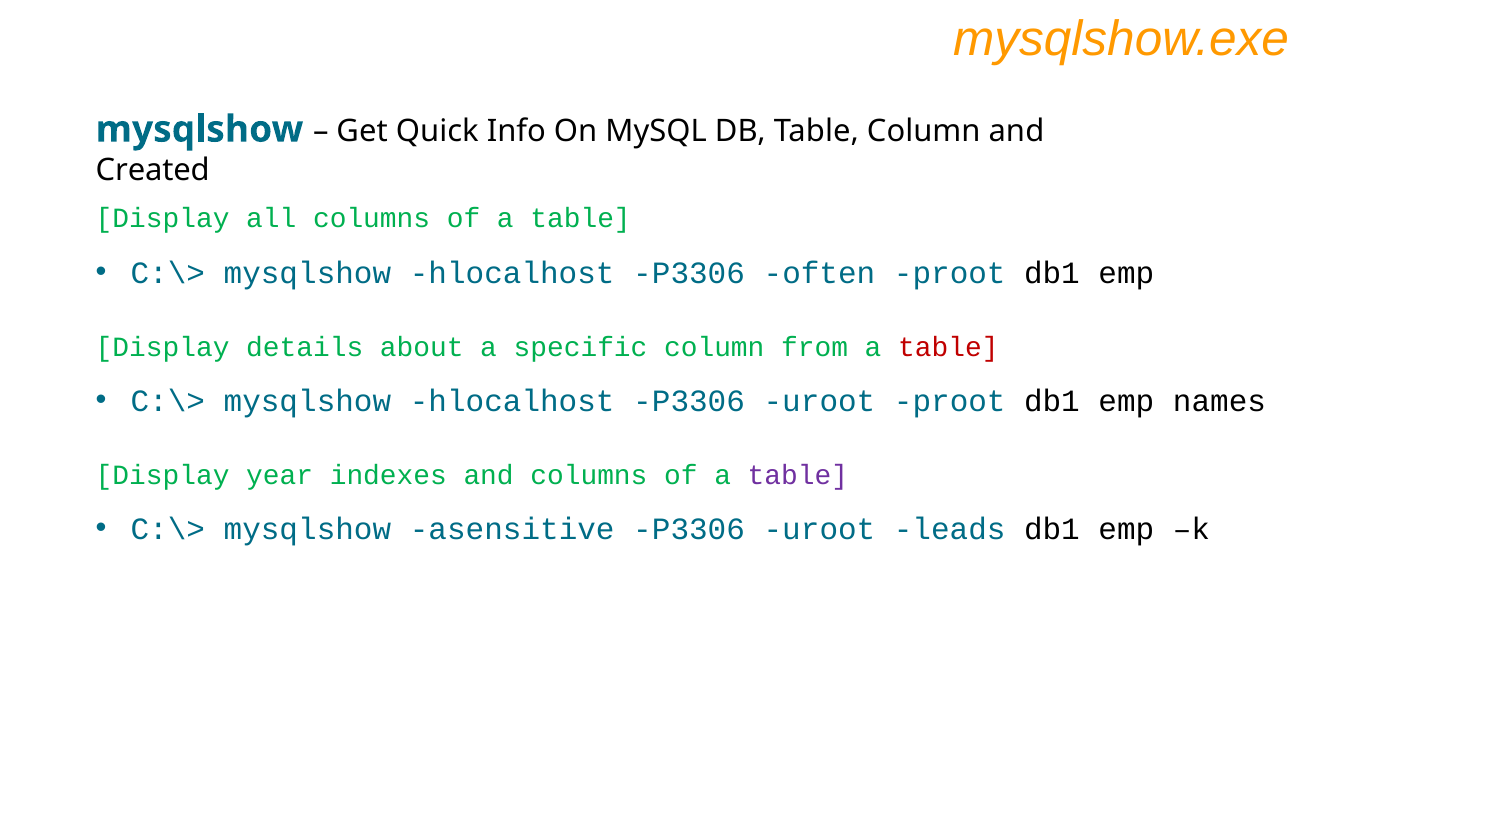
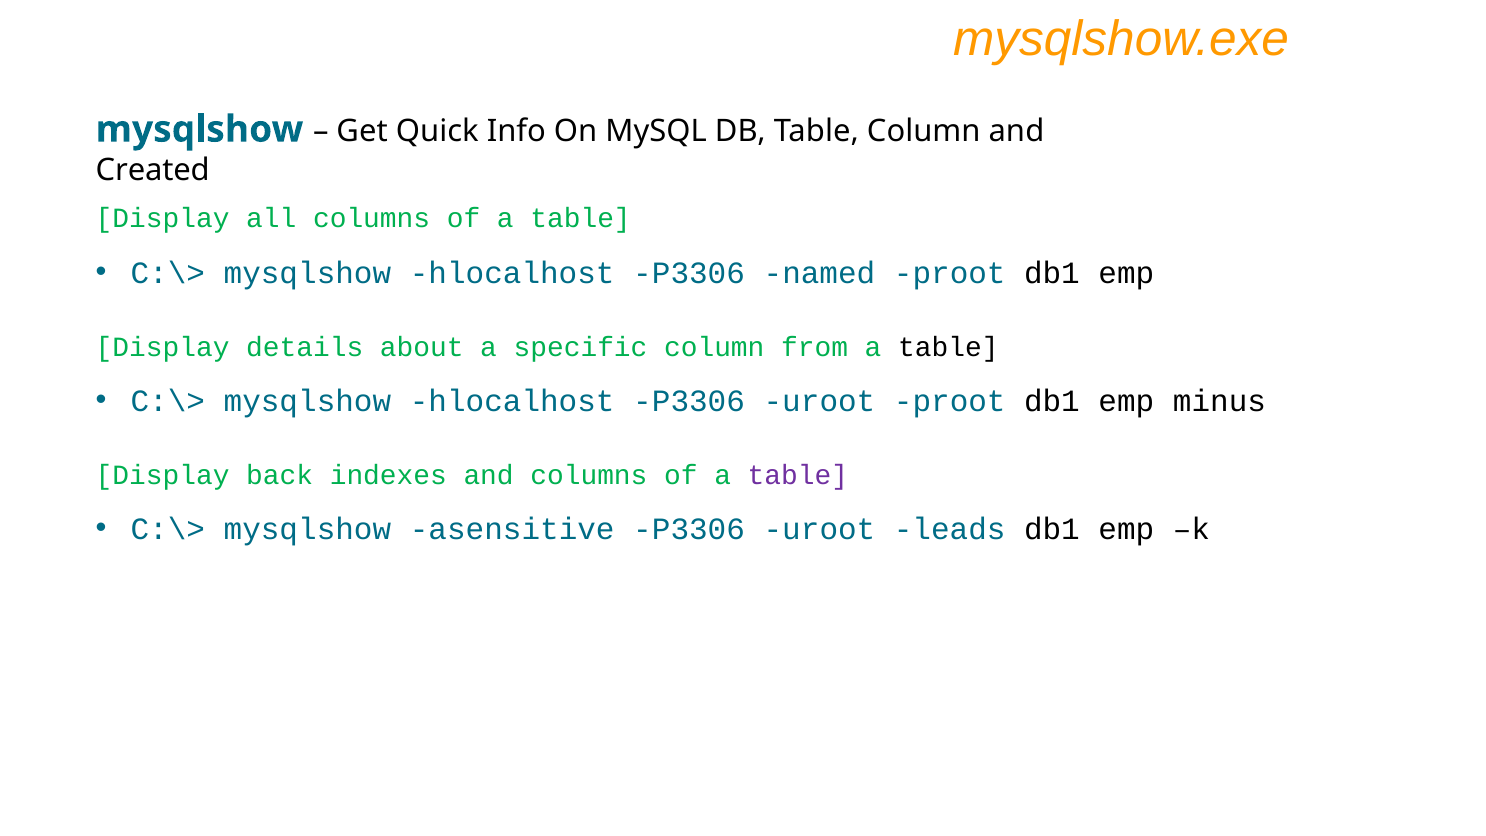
often: often -> named (819, 273)
table colour: red -> black (948, 347)
names: names -> minus (1219, 401)
year: year -> back (280, 475)
